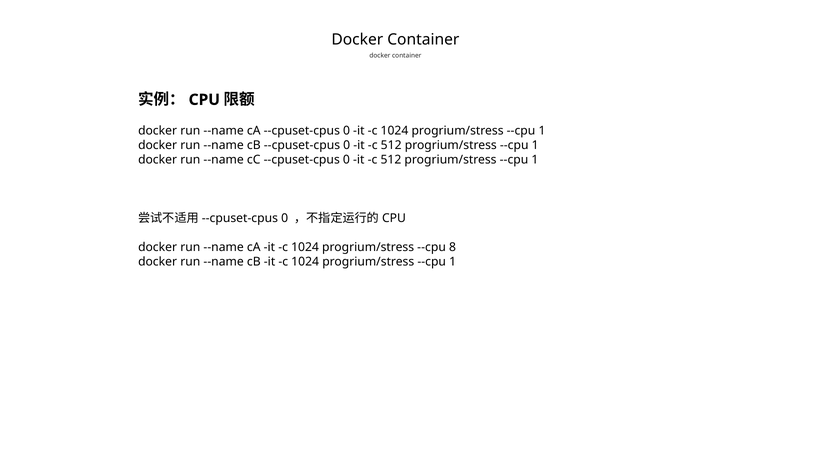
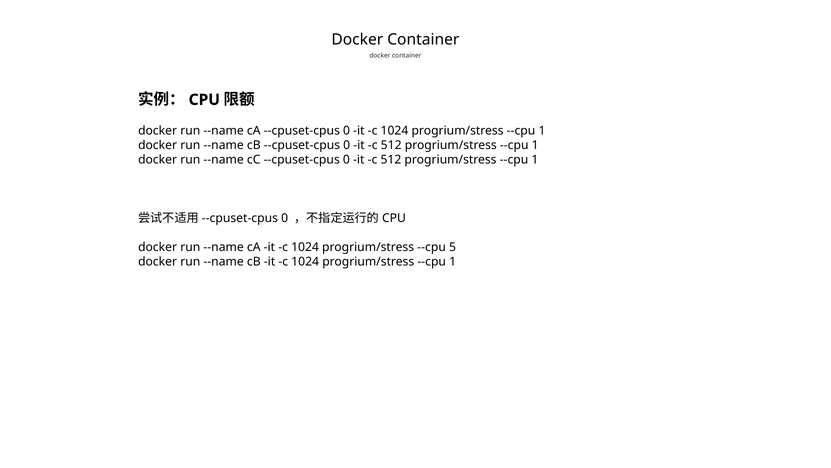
8: 8 -> 5 (453, 247)
